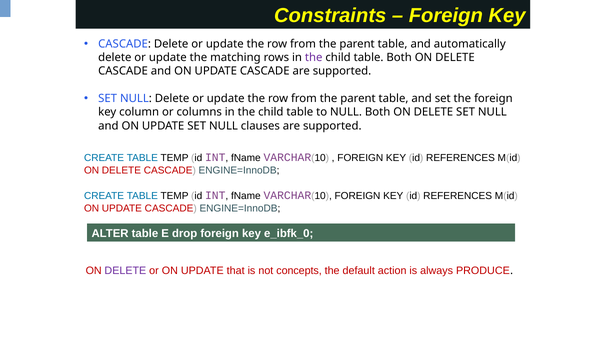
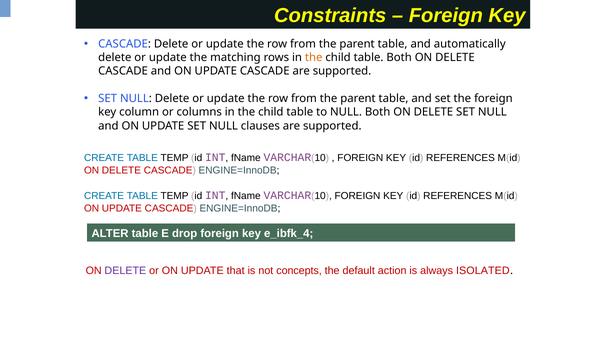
the colour: purple -> orange (314, 58)
e_ibfk_0: e_ibfk_0 -> e_ibfk_4 (289, 233)
PRODUCE: PRODUCE -> ISOLATED (483, 271)
